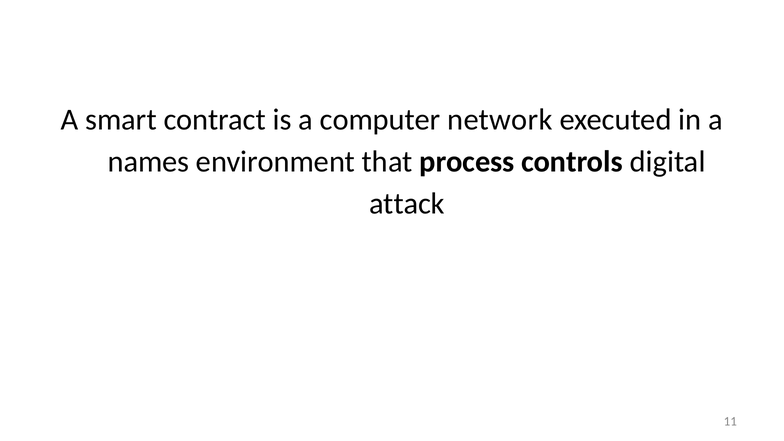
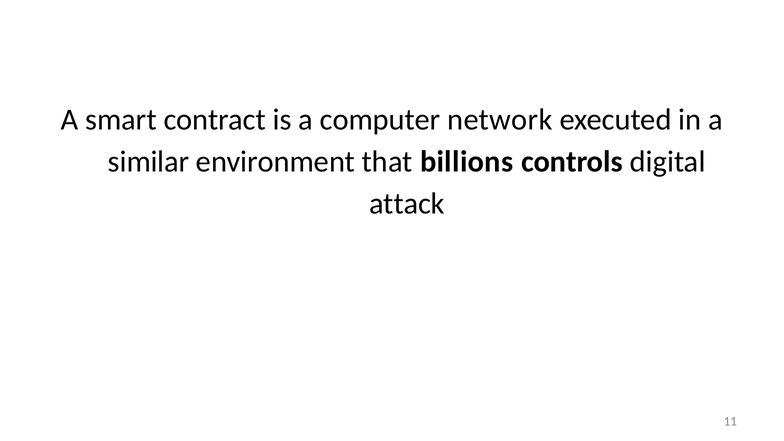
names: names -> similar (149, 162)
process: process -> billions (467, 162)
